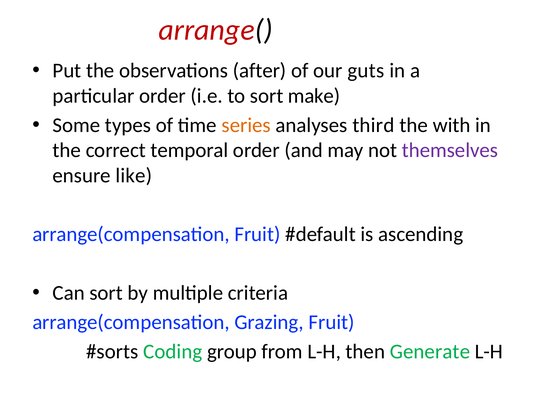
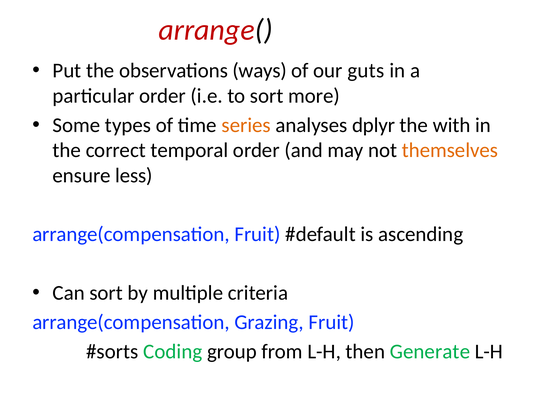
after: after -> ways (260, 71)
make: make -> more (314, 96)
third: third -> dplyr (374, 125)
themselves colour: purple -> orange (450, 150)
like: like -> less (134, 175)
